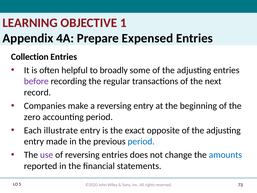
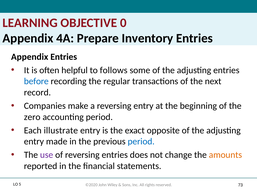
1: 1 -> 0 (123, 23)
Expensed: Expensed -> Inventory (147, 38)
Collection: Collection -> Appendix (30, 57)
broadly: broadly -> follows (114, 70)
before colour: purple -> blue (36, 81)
amounts colour: blue -> orange (225, 155)
